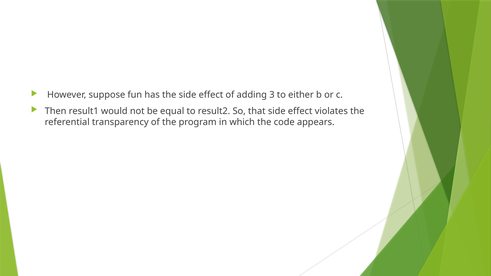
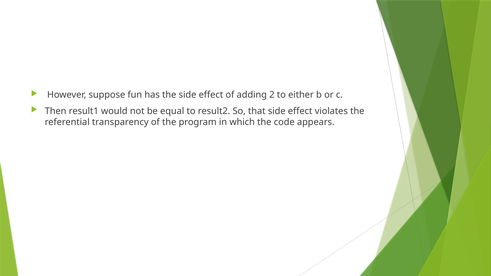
3: 3 -> 2 (272, 95)
